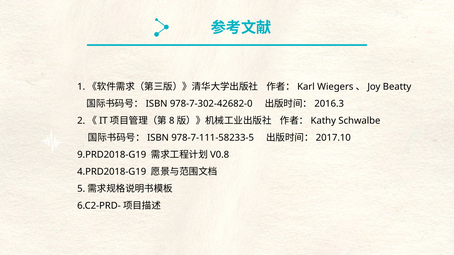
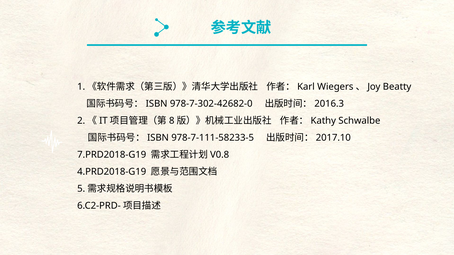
9.PRD2018-G19: 9.PRD2018-G19 -> 7.PRD2018-G19 (112, 155)
